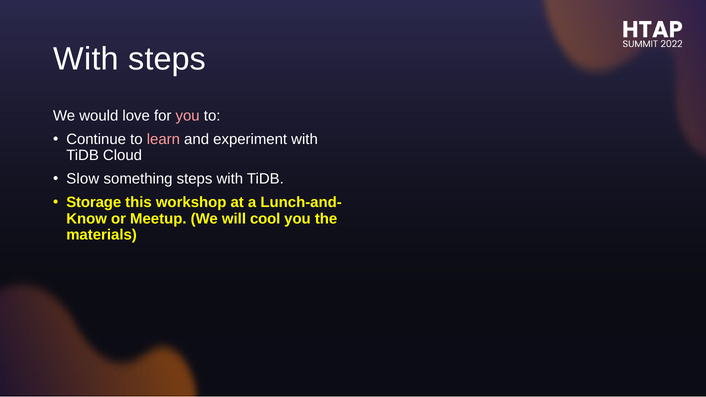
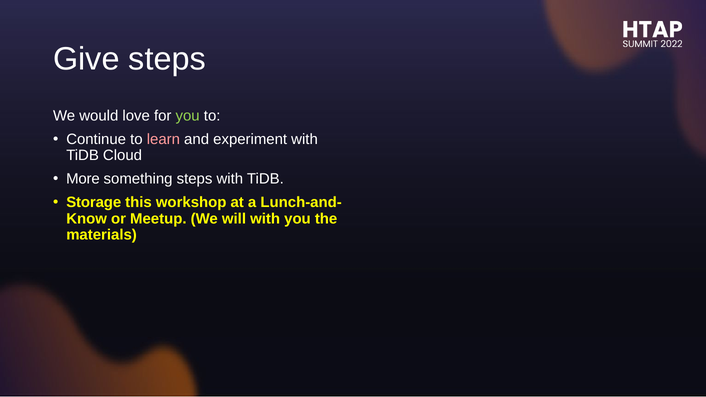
With: With -> Give (86, 59)
you colour: pink -> light green (188, 116)
Slow: Slow -> More (83, 179)
will cool: cool -> with (265, 219)
